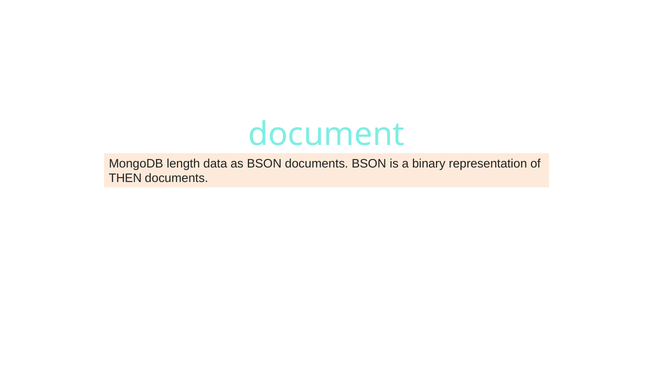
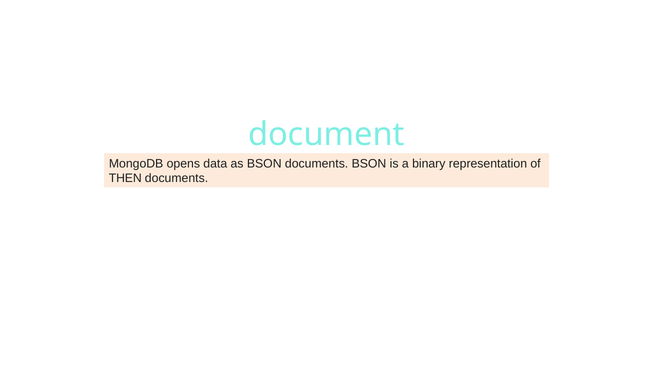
length: length -> opens (183, 164)
